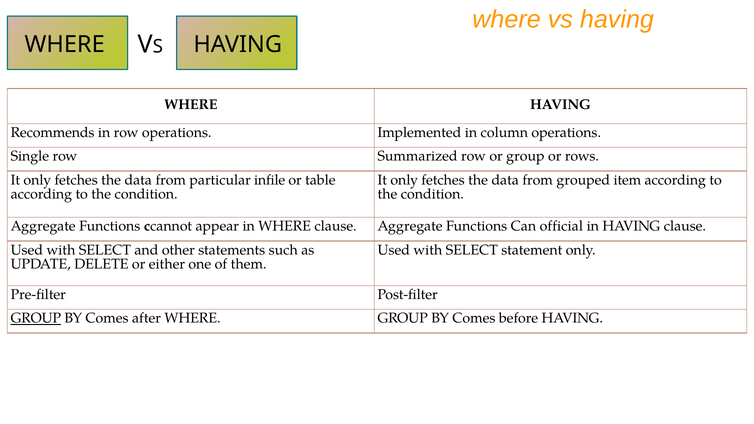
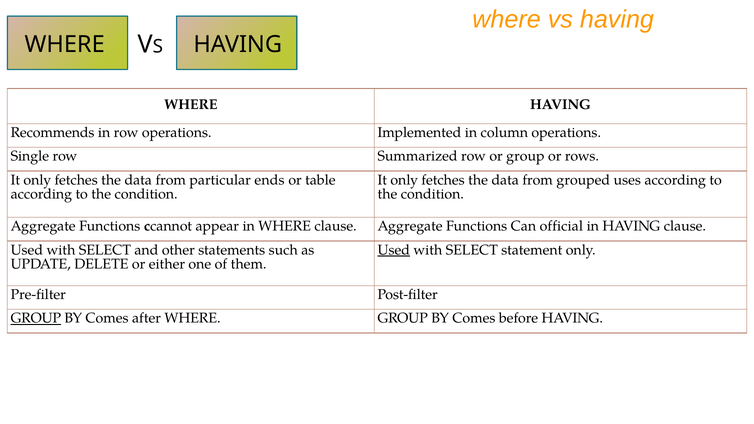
infile: infile -> ends (270, 180)
item: item -> uses (627, 180)
Used underline: none -> present (394, 250)
